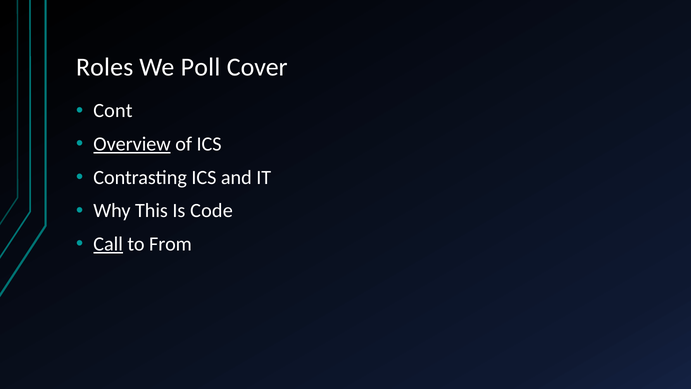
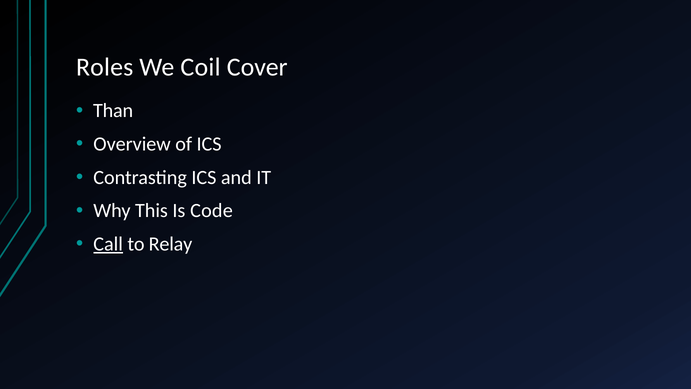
Poll: Poll -> Coil (200, 67)
Cont: Cont -> Than (113, 111)
Overview underline: present -> none (132, 144)
From: From -> Relay (171, 244)
